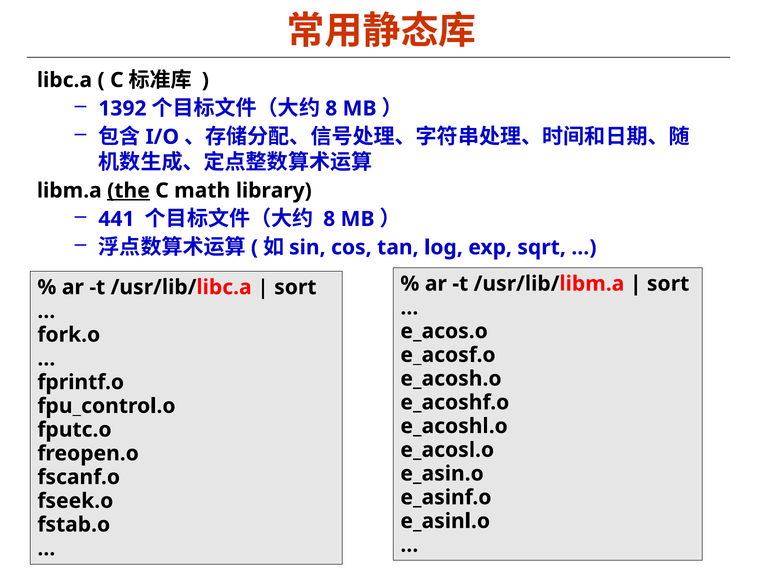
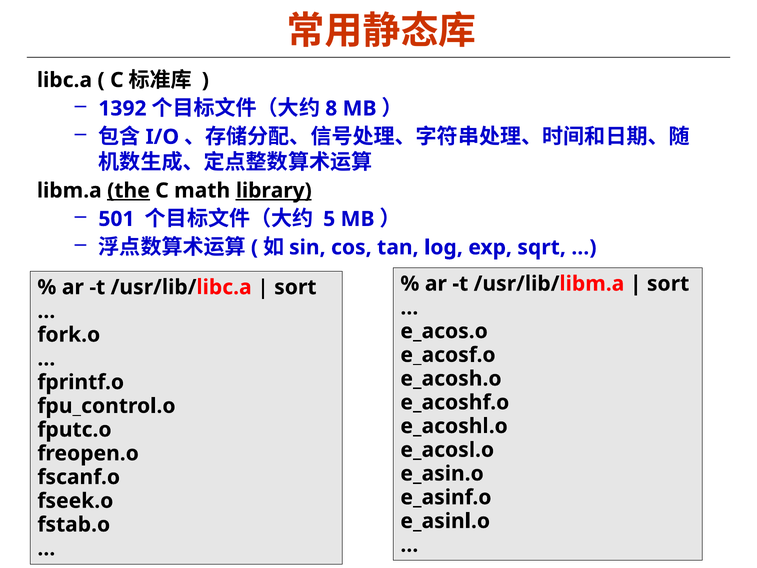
library underline: none -> present (274, 191)
441: 441 -> 501 (116, 219)
8: 8 -> 5 (329, 219)
